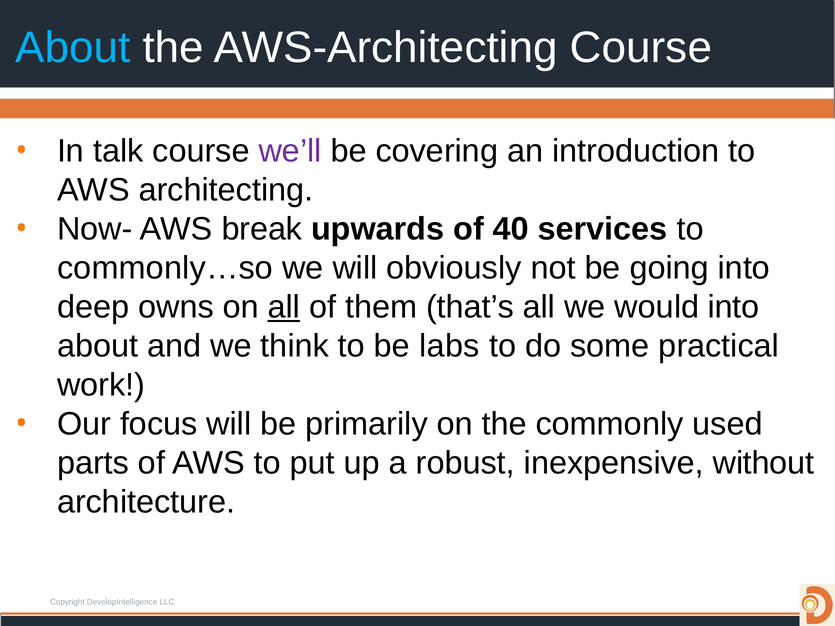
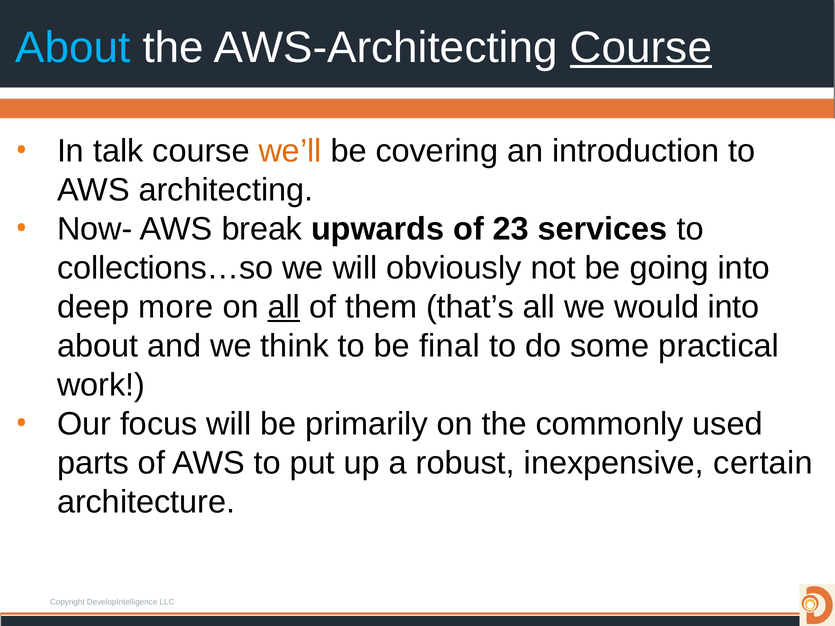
Course underline: none -> present (641, 48)
we’ll colour: purple -> orange (290, 151)
40: 40 -> 23 (511, 229)
commonly…so: commonly…so -> collections…so (165, 268)
owns: owns -> more (176, 307)
labs: labs -> final (449, 346)
without: without -> certain (763, 463)
